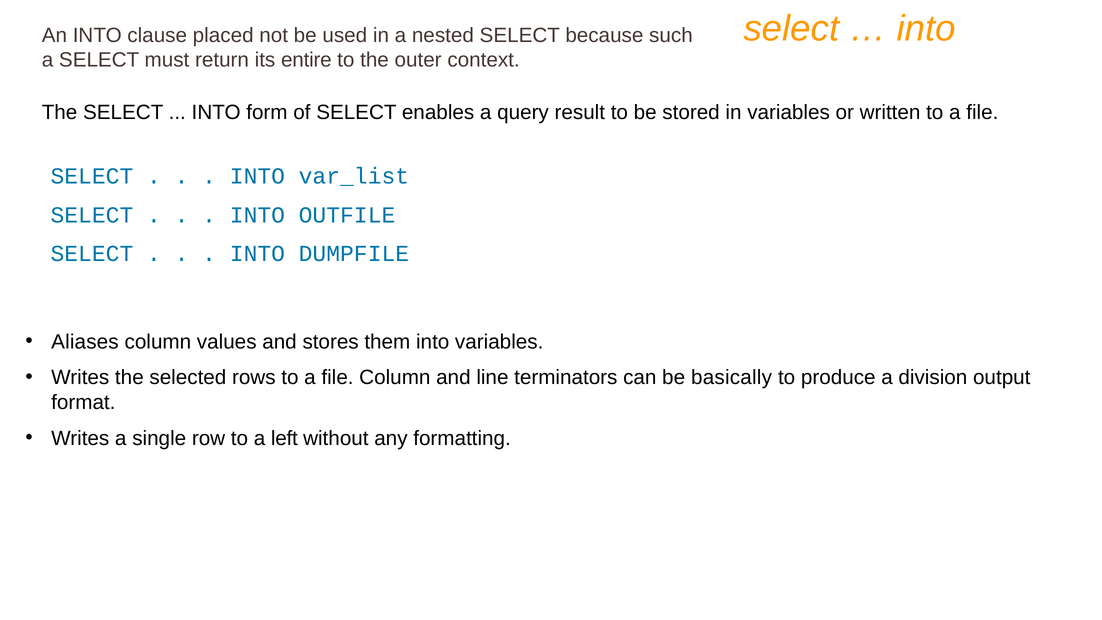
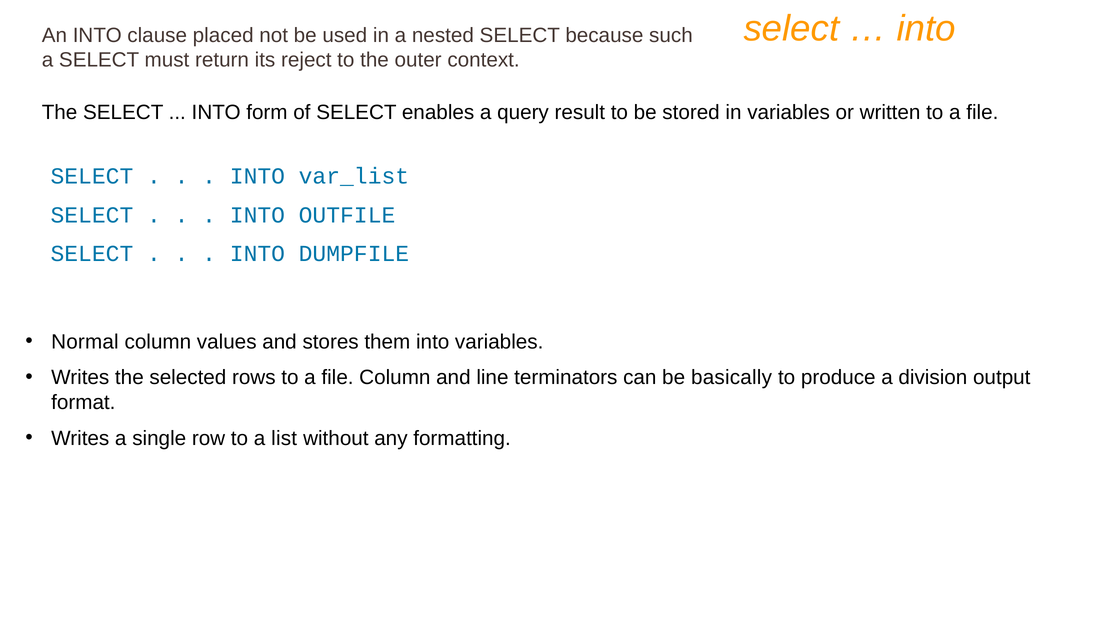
entire: entire -> reject (306, 60)
Aliases: Aliases -> Normal (85, 342)
left: left -> list (284, 438)
